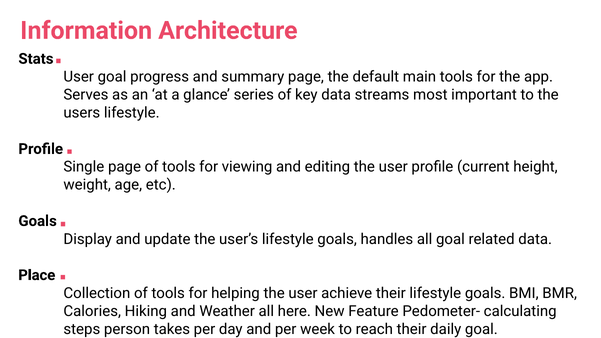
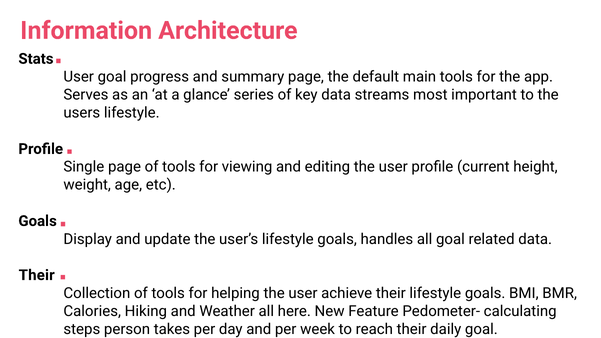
Place: Place -> Their (37, 275)
